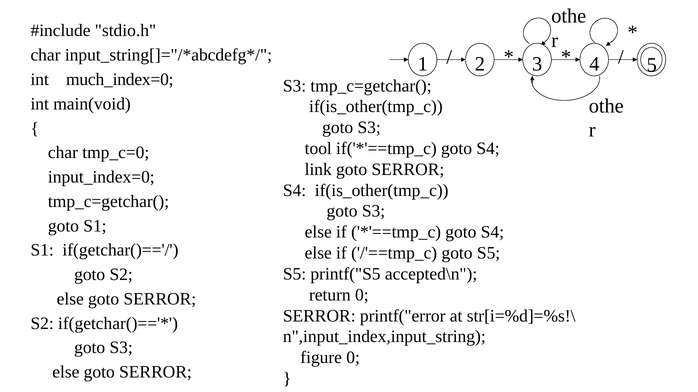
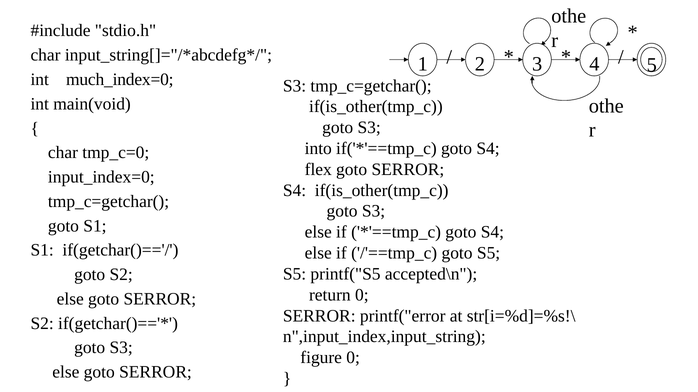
tool: tool -> into (318, 149)
link: link -> flex (318, 170)
